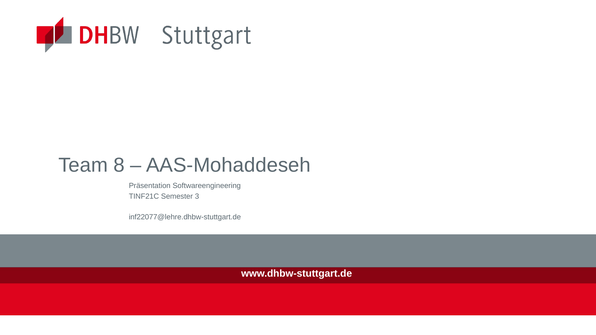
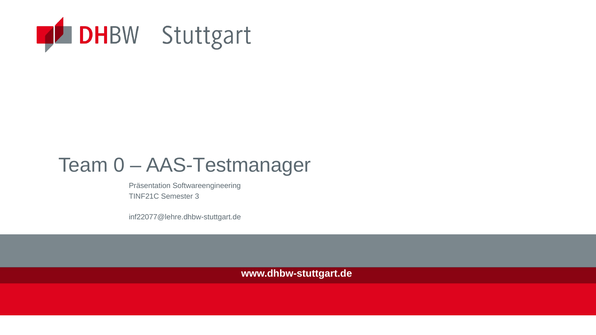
8: 8 -> 0 (119, 165)
AAS-Mohaddeseh: AAS-Mohaddeseh -> AAS-Testmanager (228, 165)
